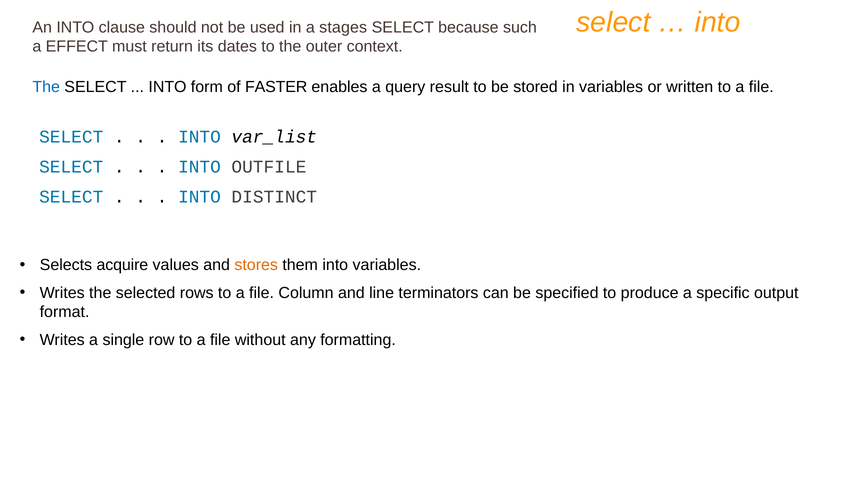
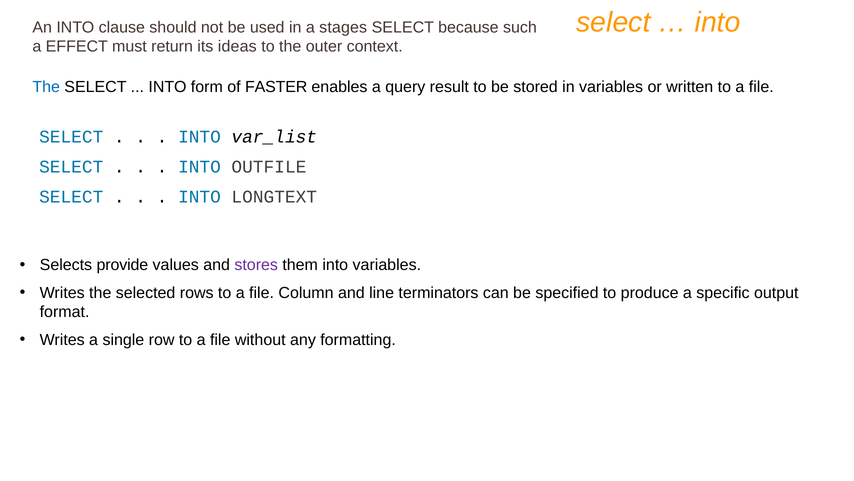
dates: dates -> ideas (237, 47)
DISTINCT: DISTINCT -> LONGTEXT (274, 196)
acquire: acquire -> provide (122, 265)
stores colour: orange -> purple (256, 265)
